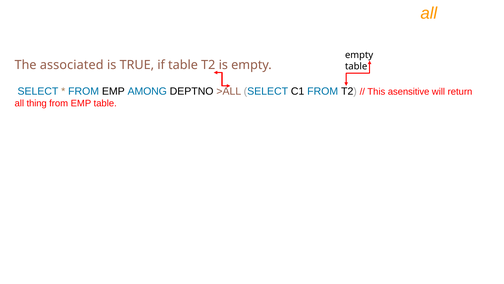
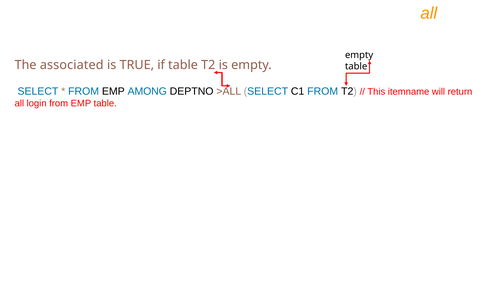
asensitive: asensitive -> itemname (409, 92)
thing: thing -> login (37, 103)
